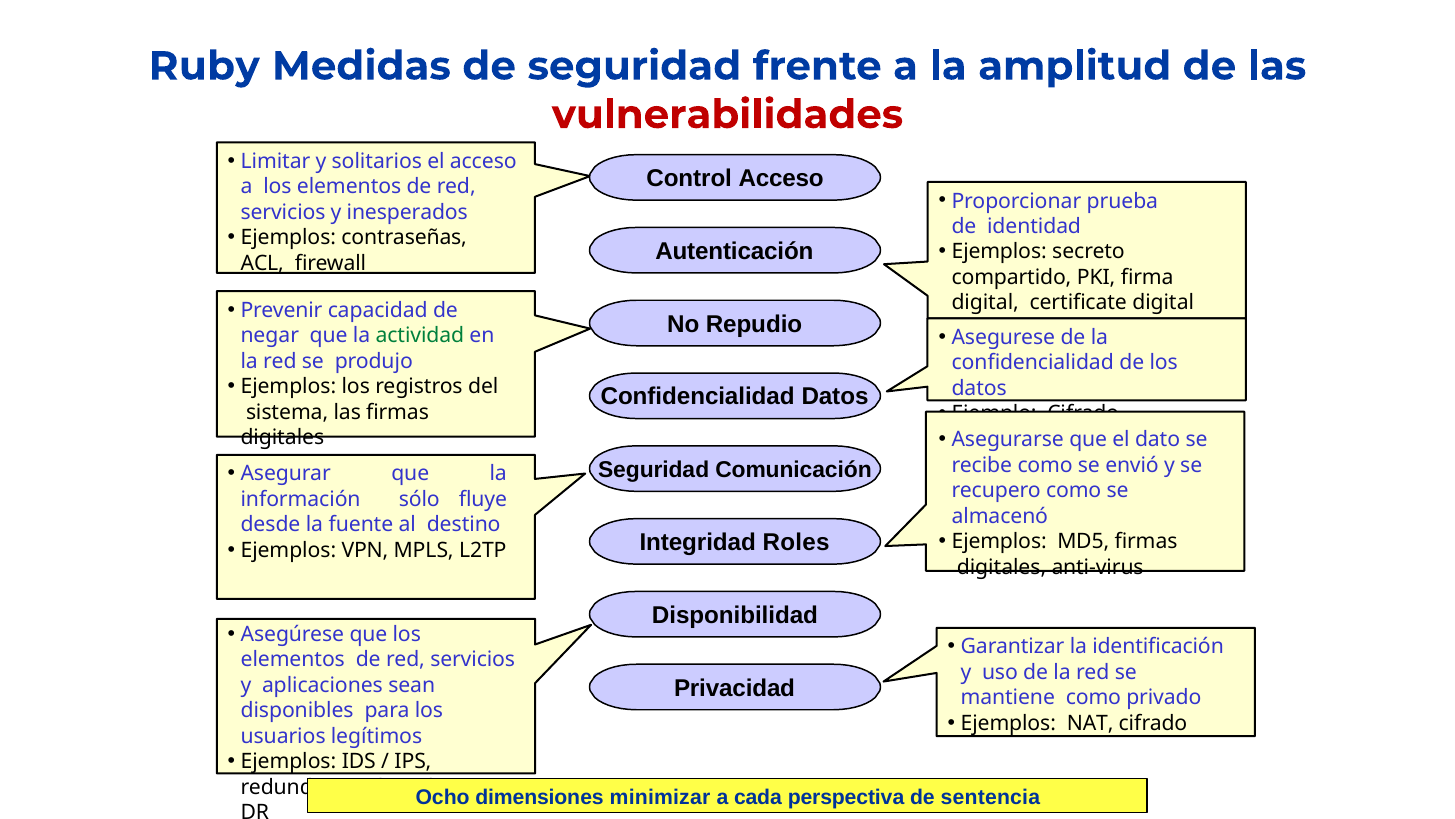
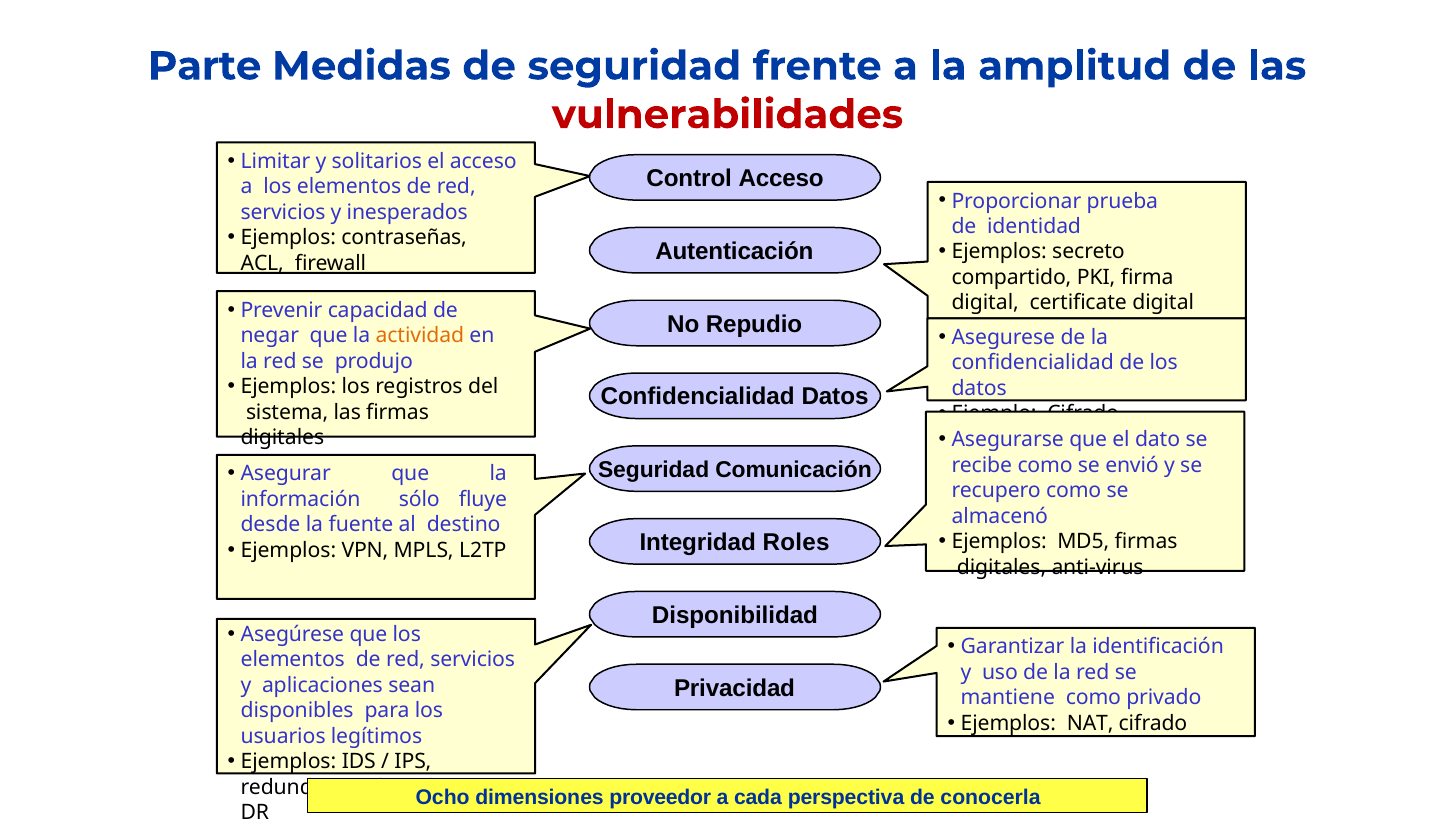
Ruby: Ruby -> Parte (205, 66)
actividad colour: green -> orange (420, 335)
minimizar: minimizar -> proveedor (660, 797)
sentencia: sentencia -> conocerla (991, 797)
